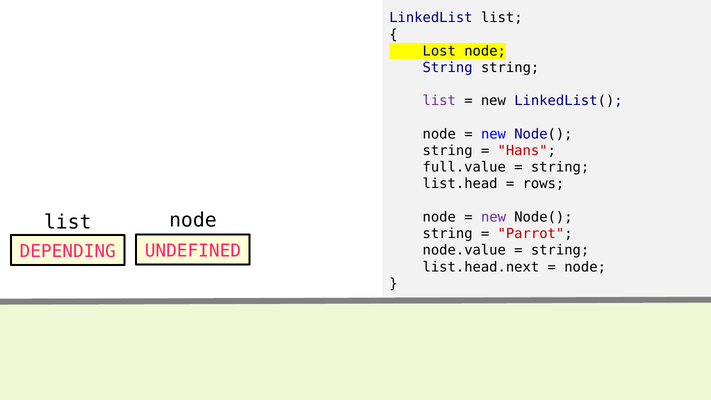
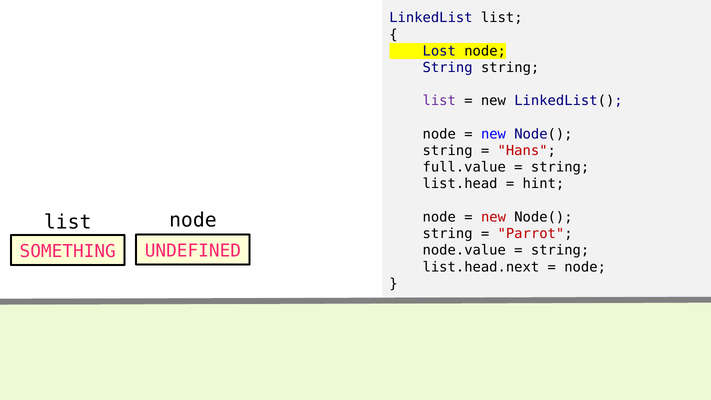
rows: rows -> hint (543, 184)
new colour: purple -> red (493, 217)
DEPENDING: DEPENDING -> SOMETHING (68, 251)
